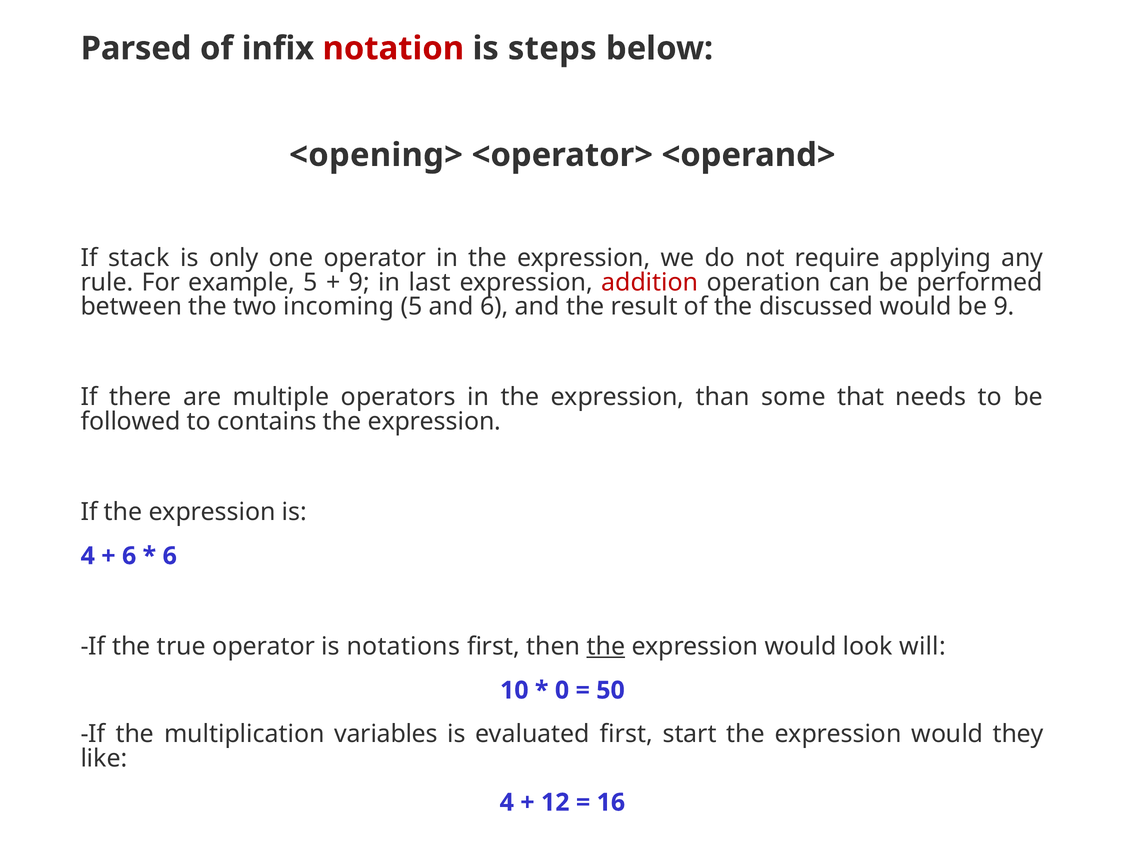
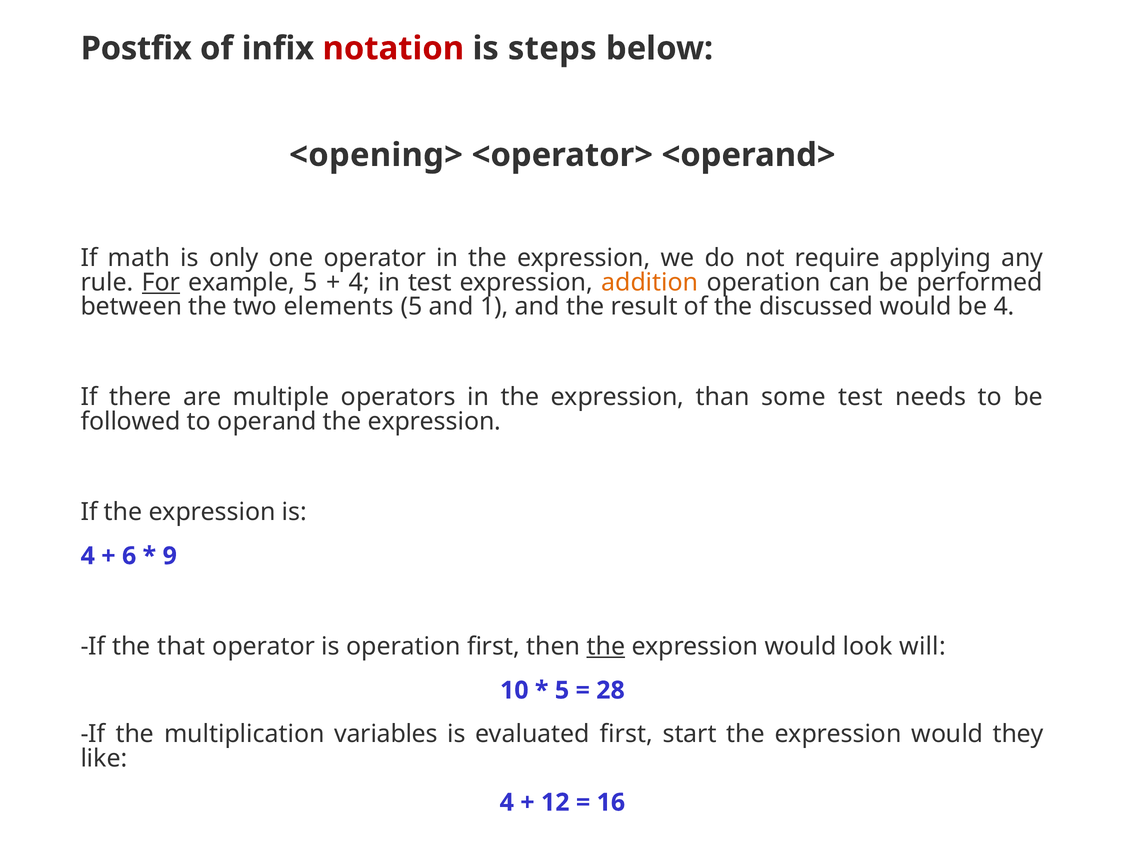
Parsed: Parsed -> Postfix (136, 48)
stack: stack -> math (139, 258)
For underline: none -> present (161, 282)
9: 9 -> 4 (359, 282)
in last: last -> test (430, 282)
addition colour: red -> orange (650, 282)
incoming: incoming -> elements (339, 307)
and 6: 6 -> 1 (494, 307)
be 9: 9 -> 4 (1004, 307)
some that: that -> test (860, 397)
contains: contains -> operand (267, 421)
6: 6 -> 9 (170, 556)
true: true -> that (181, 646)
is notations: notations -> operation (404, 646)
0: 0 -> 5 (562, 690)
50: 50 -> 28 (611, 690)
